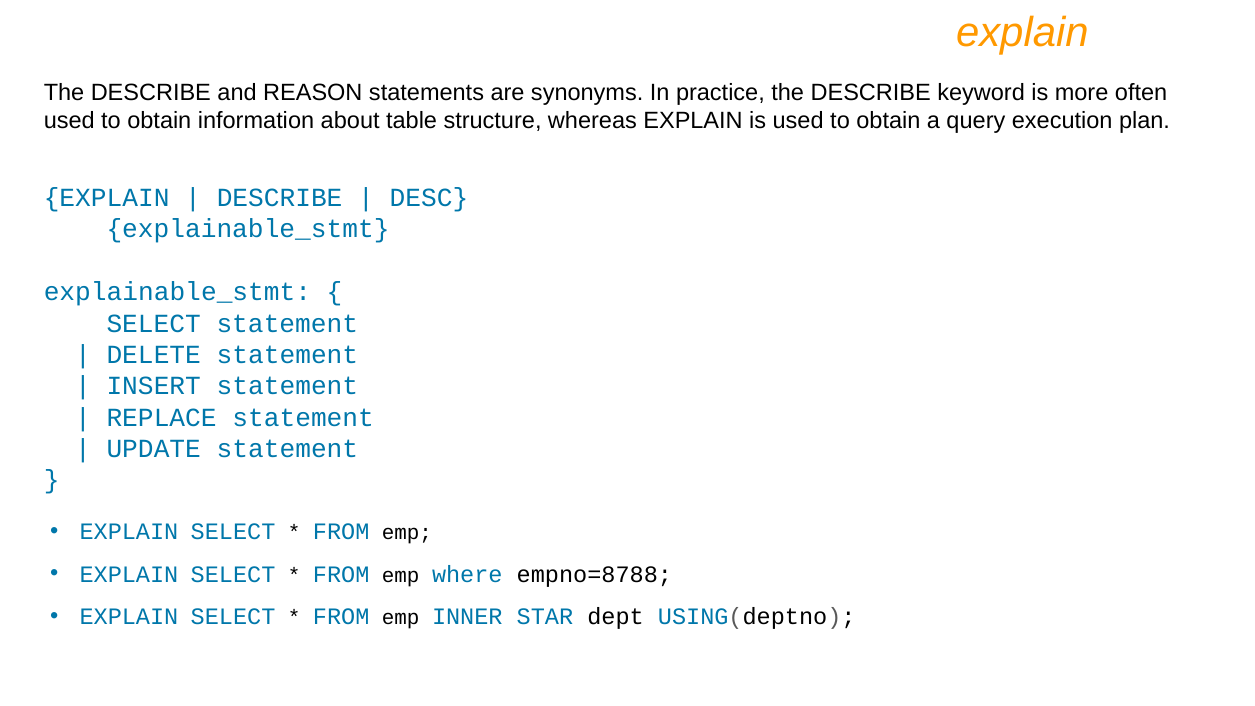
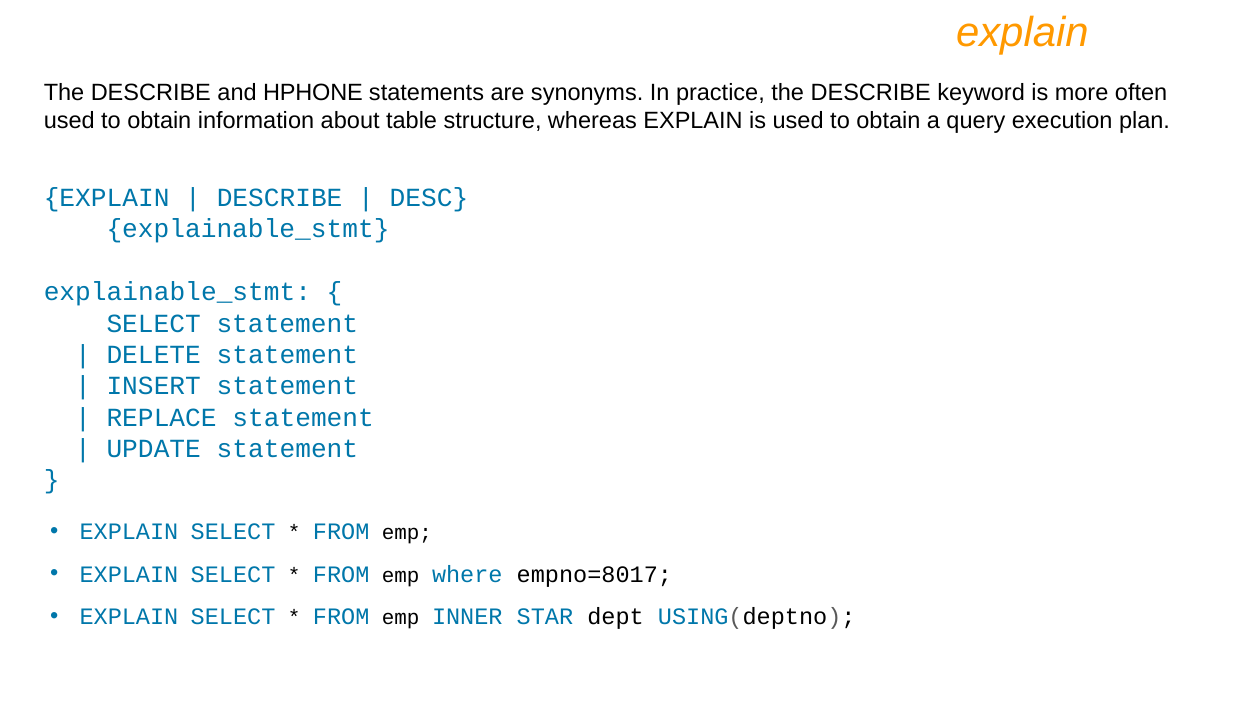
REASON: REASON -> HPHONE (313, 93)
empno=8788: empno=8788 -> empno=8017 (594, 574)
